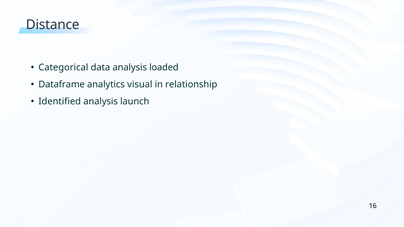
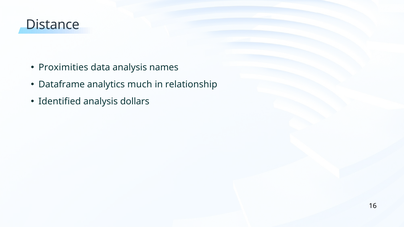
Categorical: Categorical -> Proximities (63, 68)
loaded: loaded -> names (164, 68)
visual: visual -> much (140, 85)
launch: launch -> dollars (135, 102)
